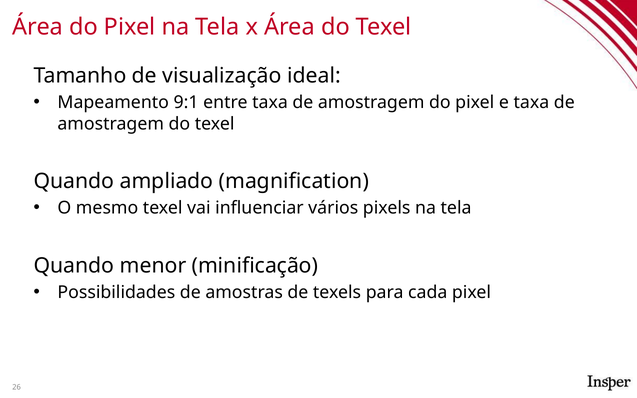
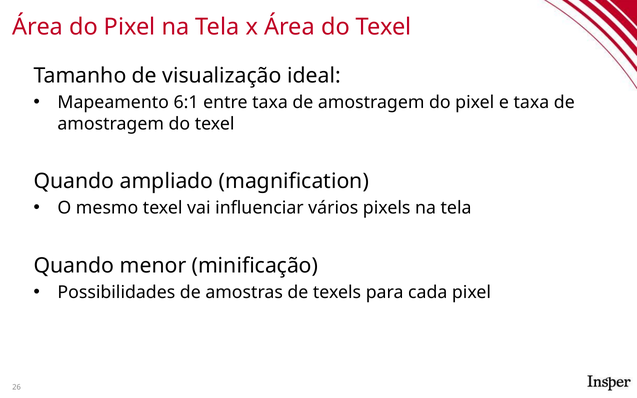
9:1: 9:1 -> 6:1 (186, 103)
